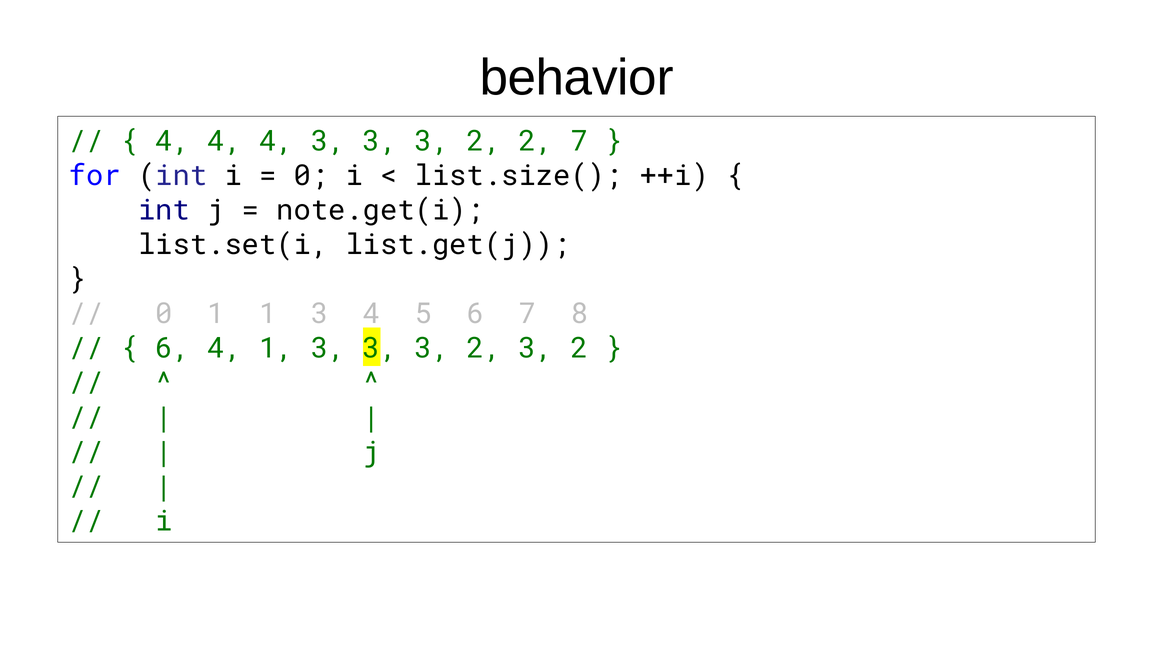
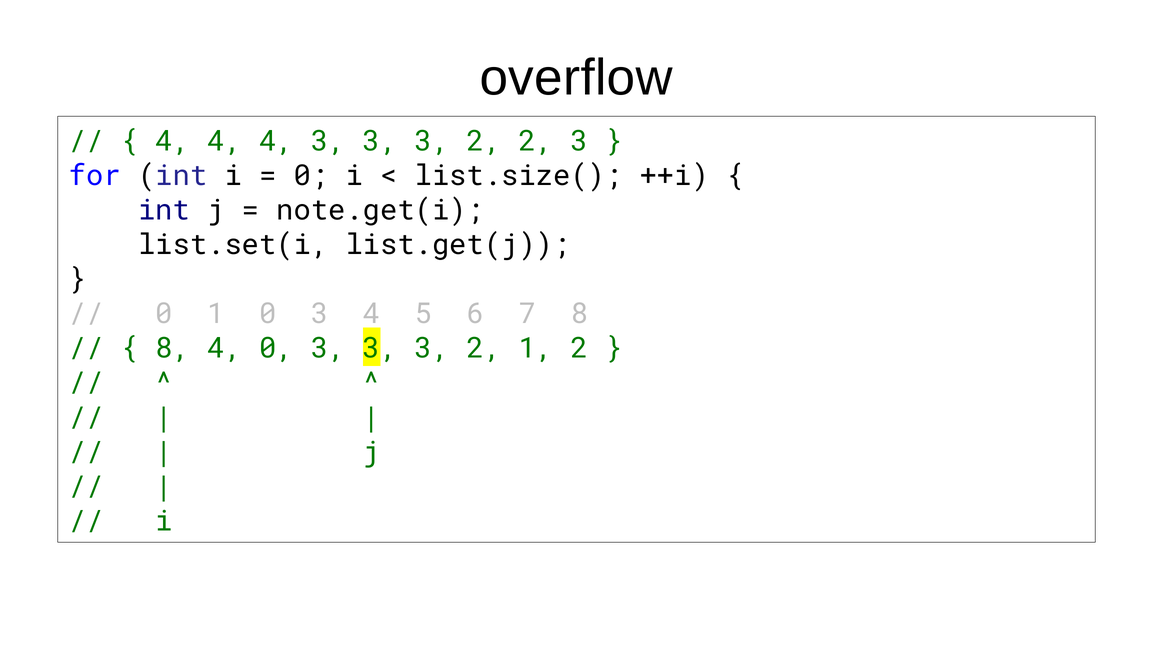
behavior: behavior -> overflow (576, 78)
2 7: 7 -> 3 (579, 141)
1 1: 1 -> 0 (268, 314)
6: 6 -> 8 (173, 349)
4 1: 1 -> 0 (276, 349)
2 3: 3 -> 1 (536, 349)
